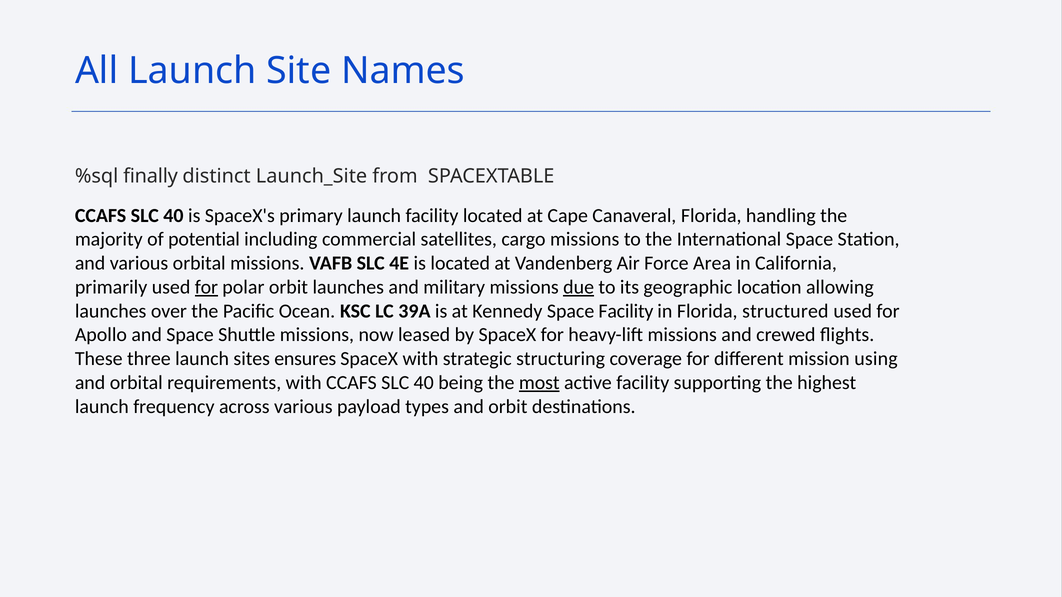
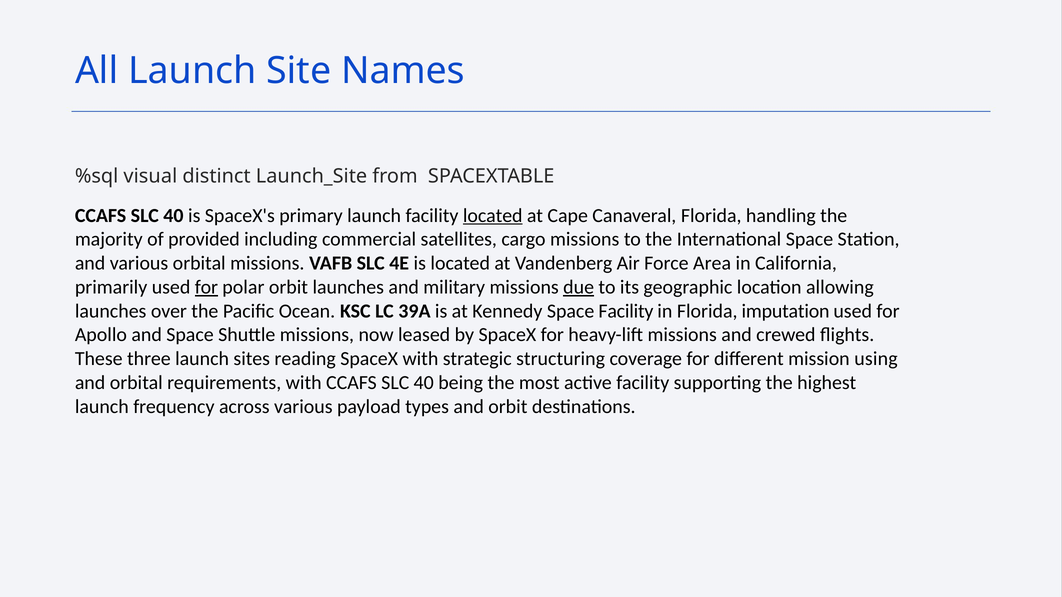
finally: finally -> visual (150, 176)
located underline: none -> present (493, 216)
potential: potential -> provided (204, 240)
structured: structured -> imputation (786, 311)
ensures: ensures -> reading (305, 359)
most underline: present -> none (539, 383)
